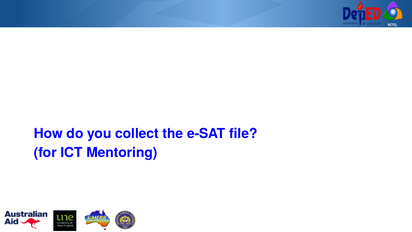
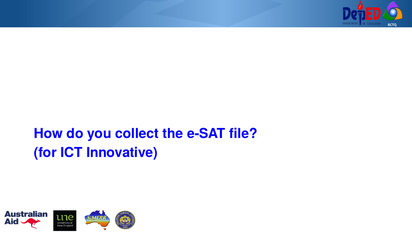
Mentoring: Mentoring -> Innovative (122, 153)
